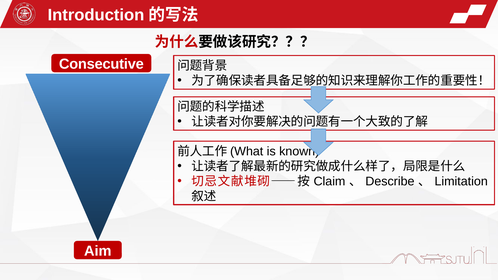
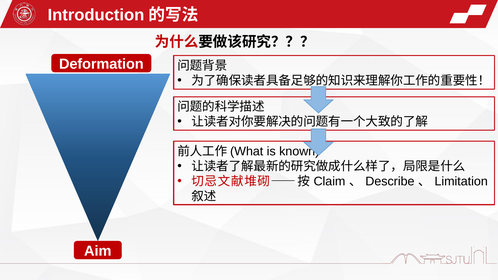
Consecutive: Consecutive -> Deformation (101, 64)
